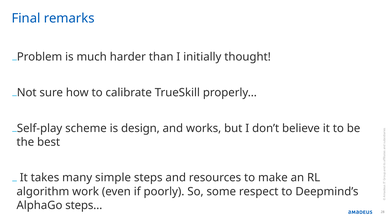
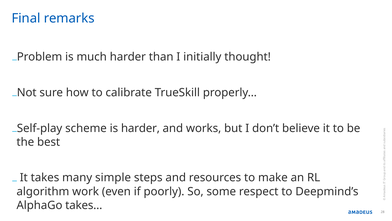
is design: design -> harder (140, 128)
steps…: steps… -> takes… (84, 205)
